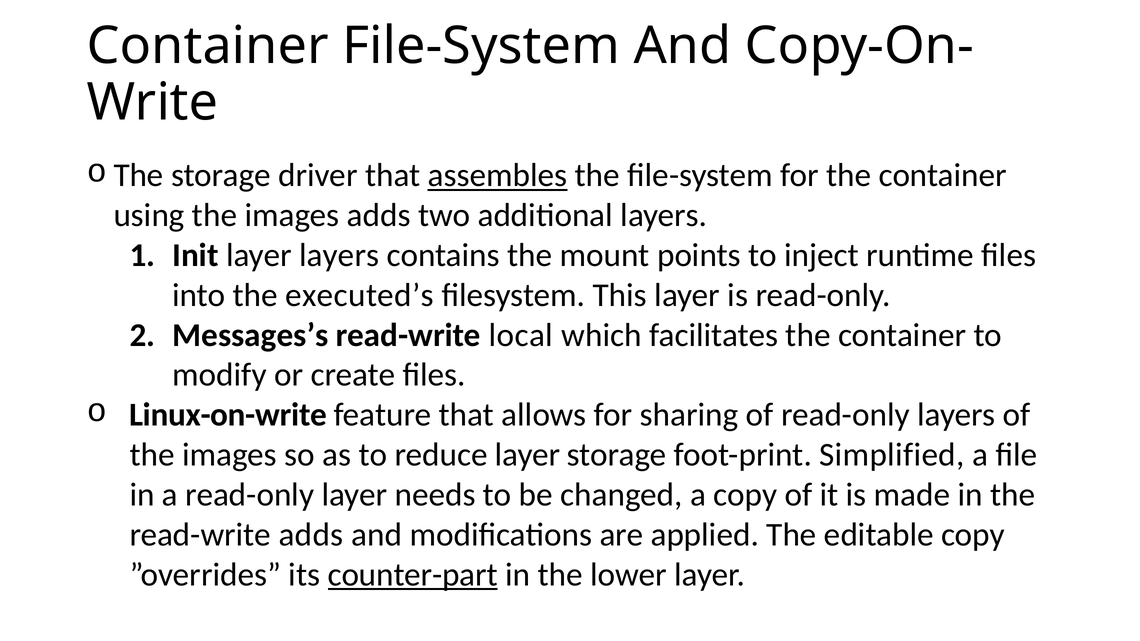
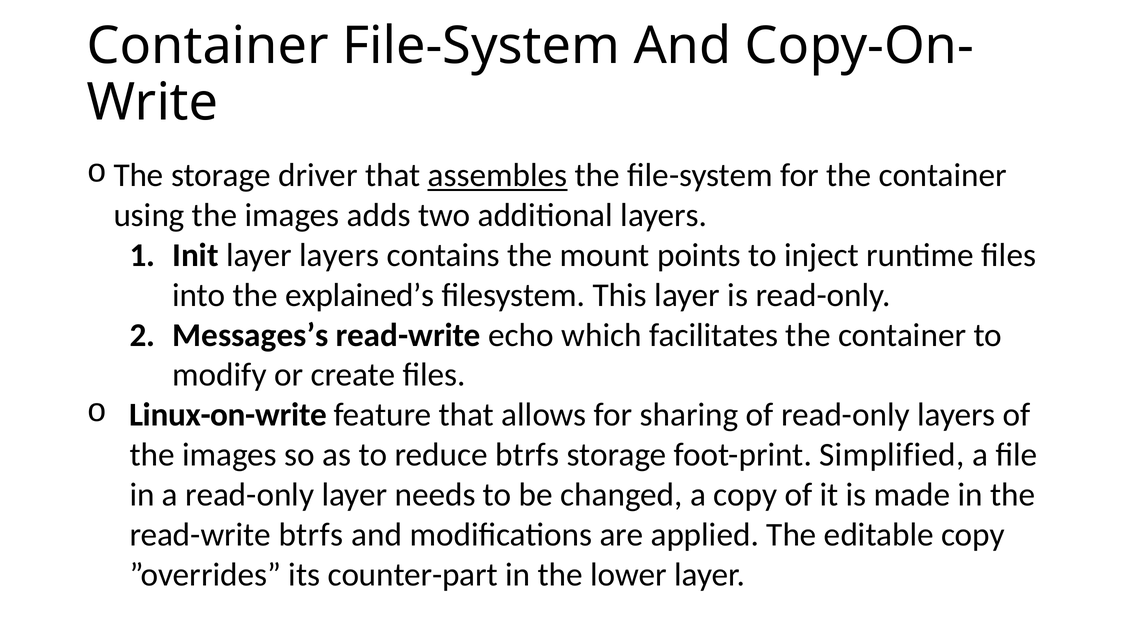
executed’s: executed’s -> explained’s (360, 295)
local: local -> echo (521, 335)
reduce layer: layer -> btrfs (527, 455)
read-write adds: adds -> btrfs (311, 535)
counter-part underline: present -> none (413, 575)
